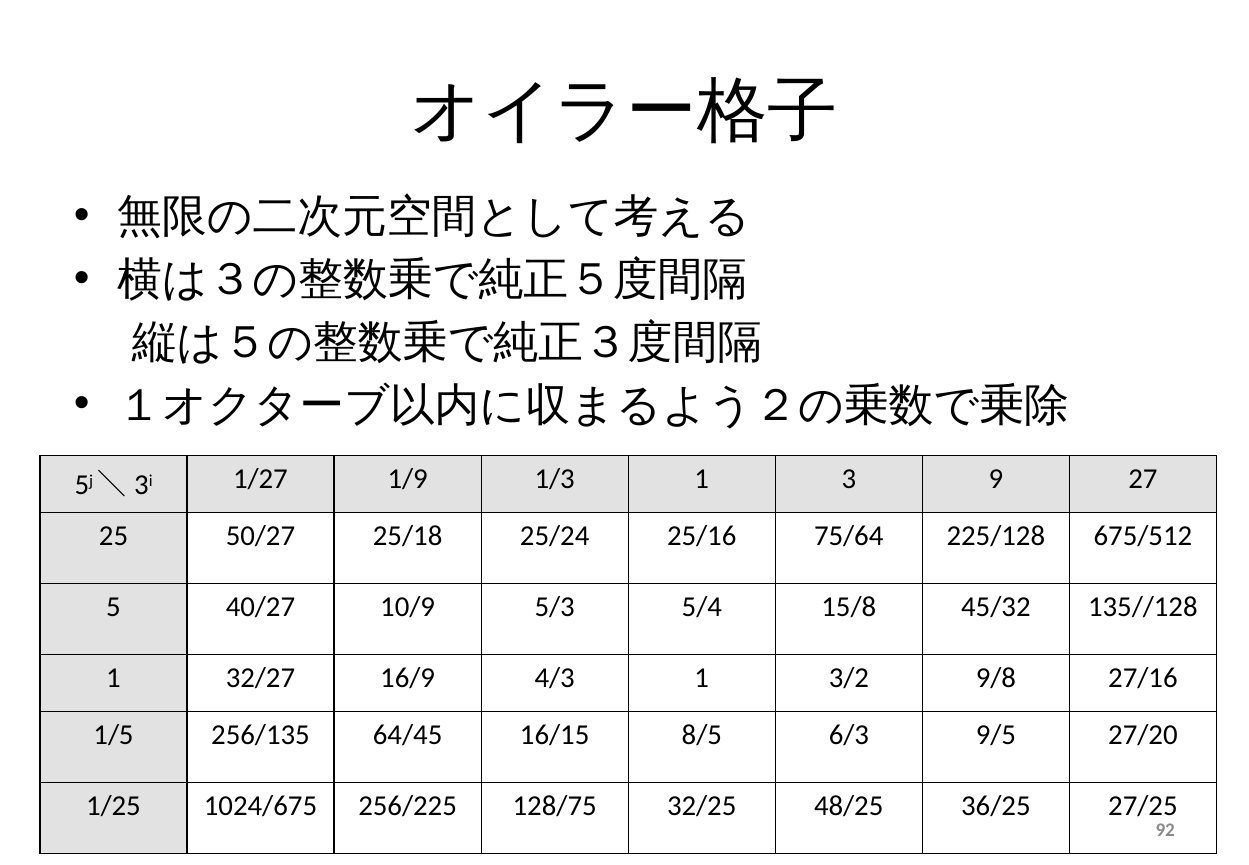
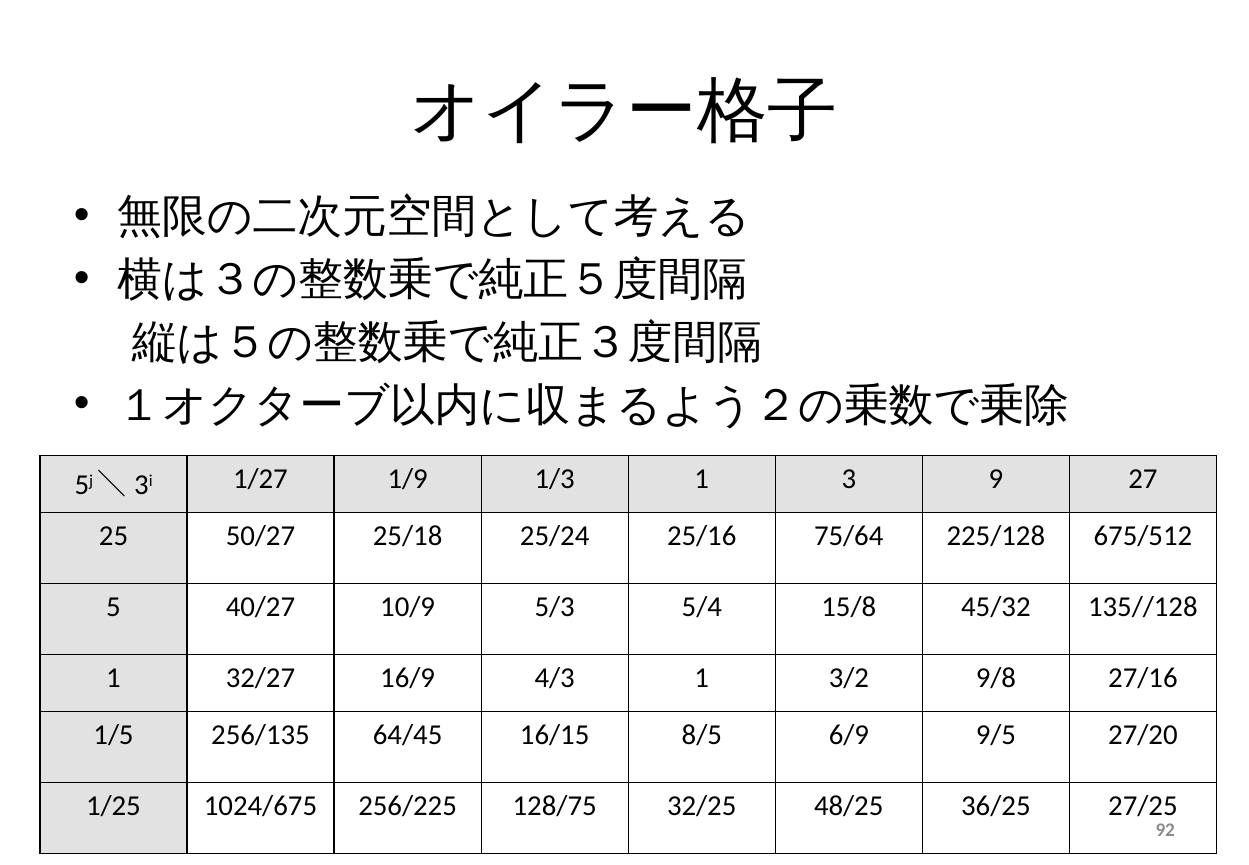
6/3: 6/3 -> 6/9 (849, 735)
